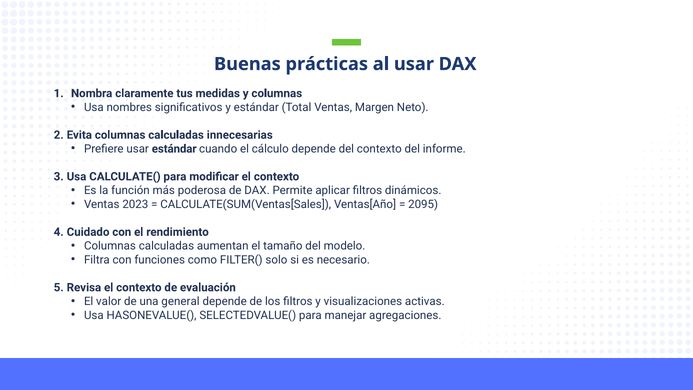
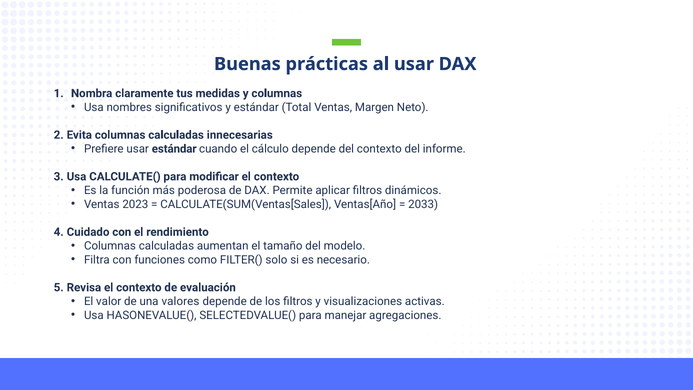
2095: 2095 -> 2033 (423, 204)
general: general -> valores (180, 301)
